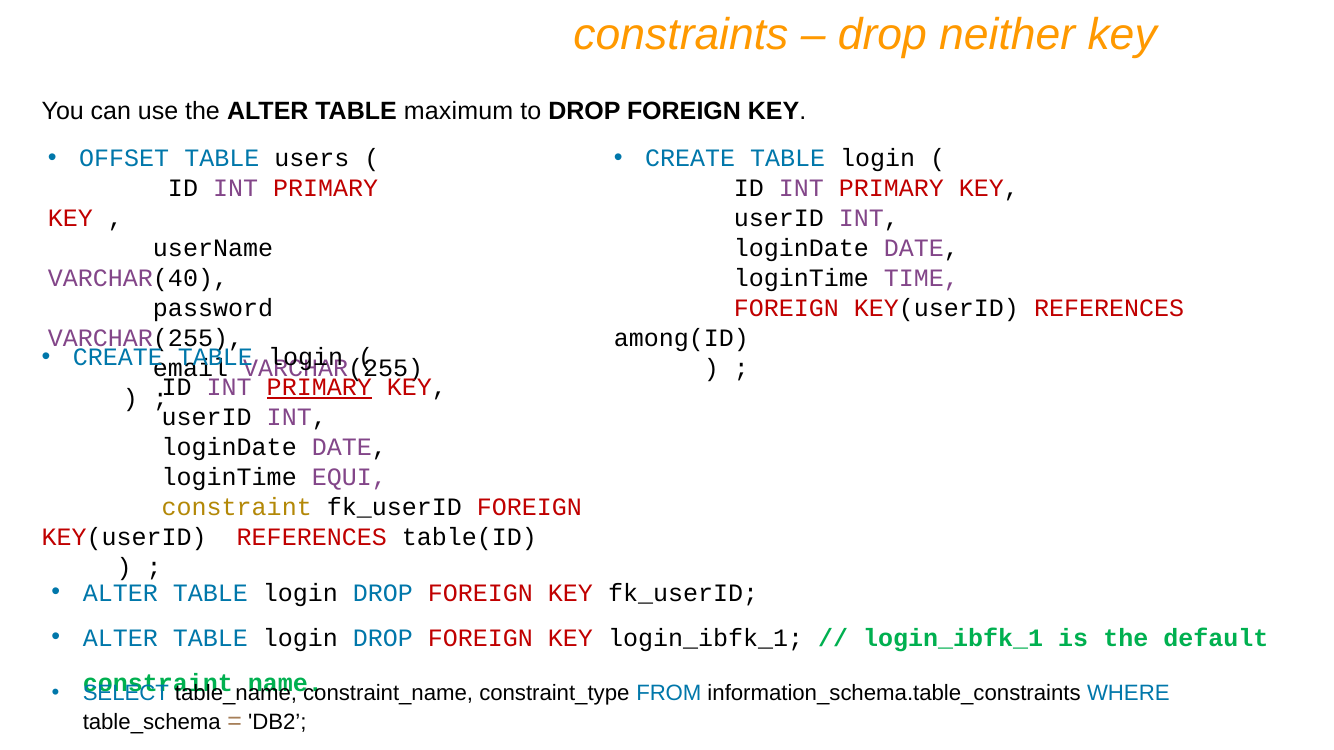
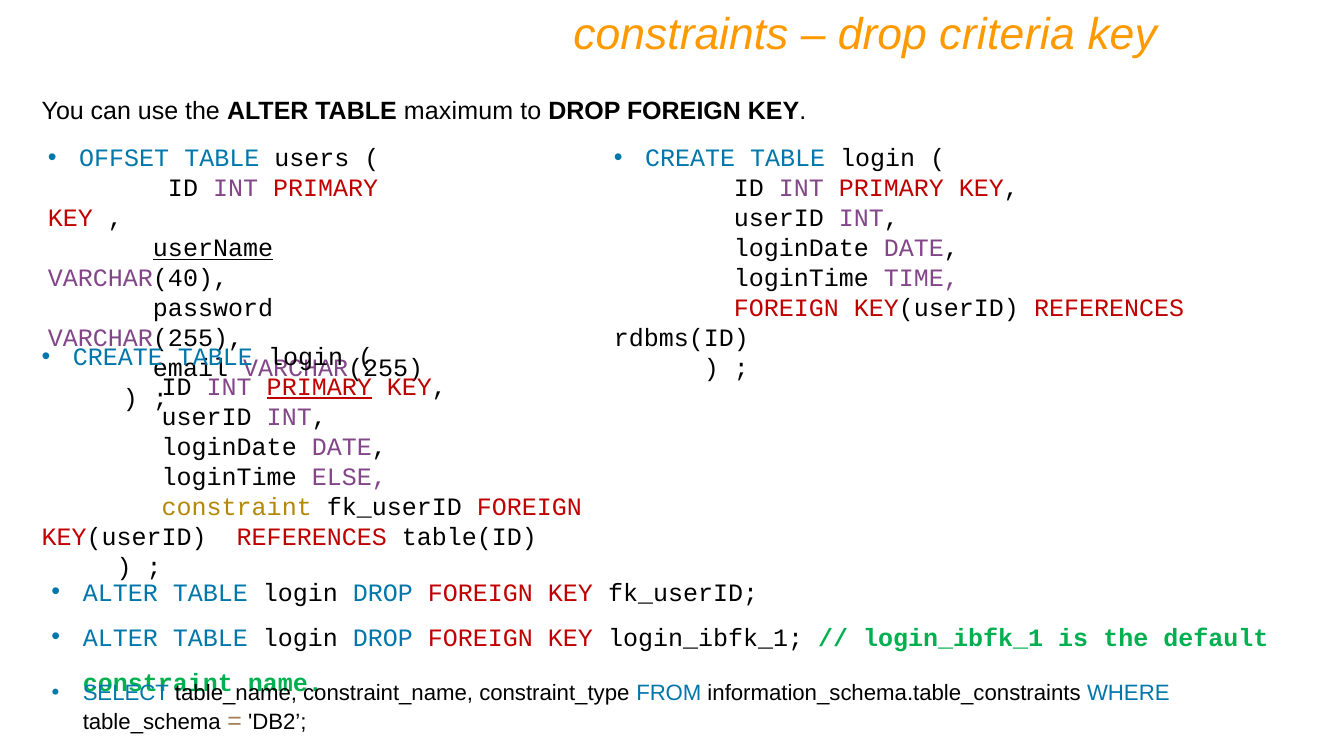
neither: neither -> criteria (1007, 35)
userName underline: none -> present (213, 249)
among(ID: among(ID -> rdbms(ID (681, 339)
EQUI: EQUI -> ELSE (349, 477)
